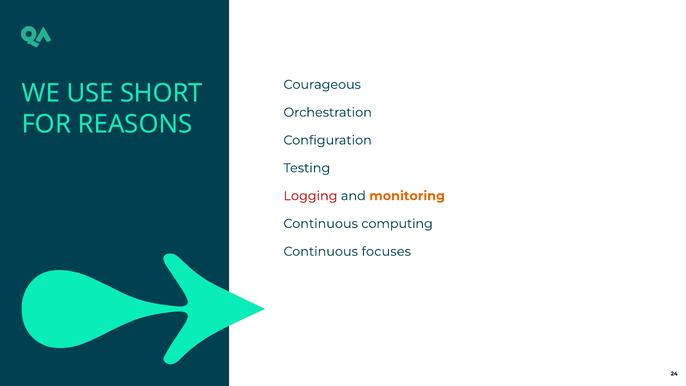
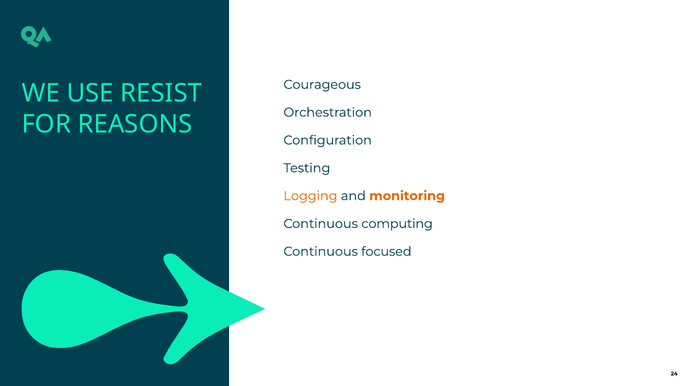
SHORT: SHORT -> RESIST (161, 93)
Logging colour: red -> orange (310, 196)
focuses: focuses -> focused (386, 251)
